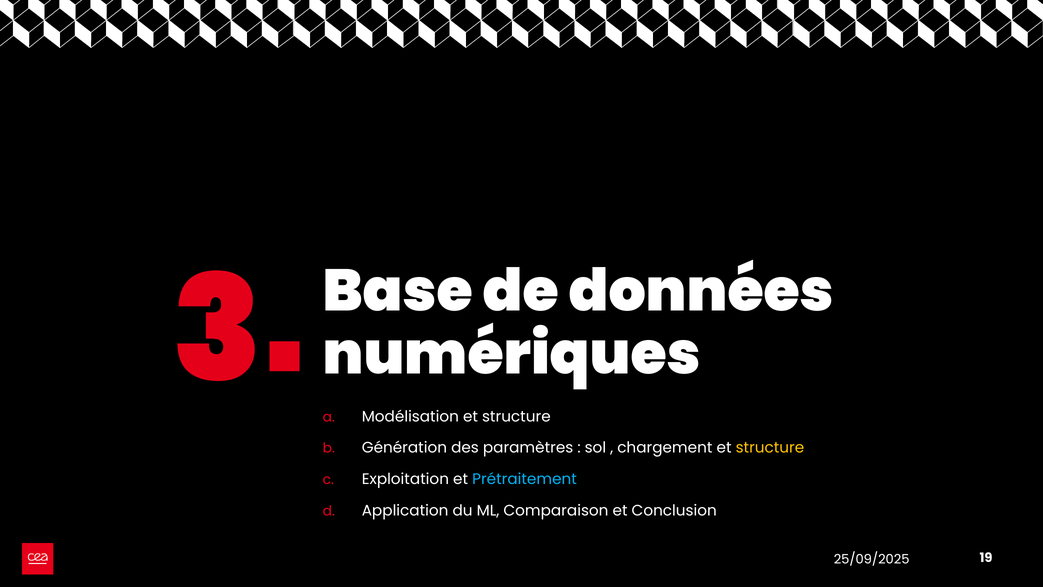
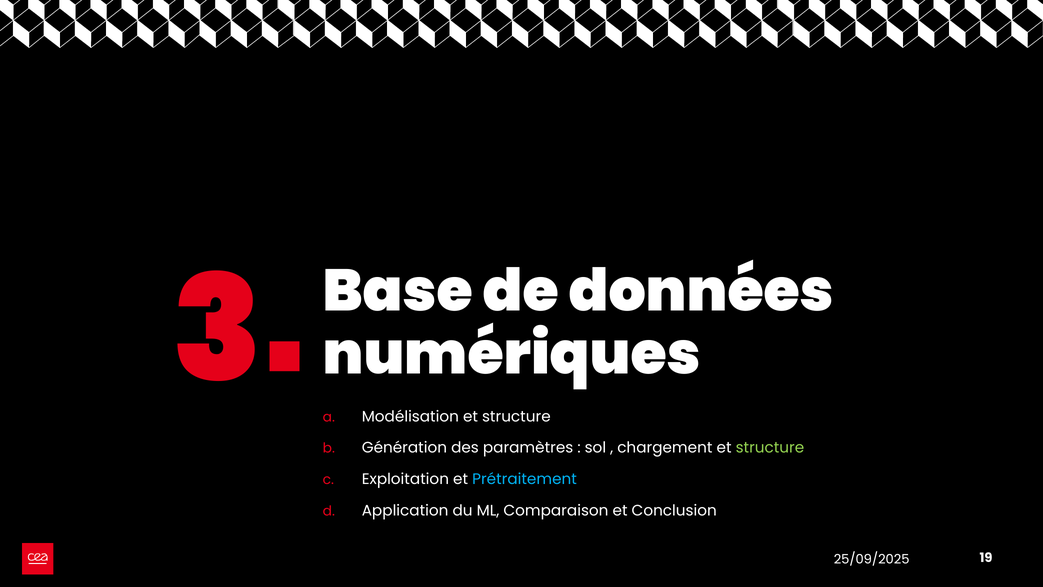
structure colour: yellow -> light green (770, 448)
